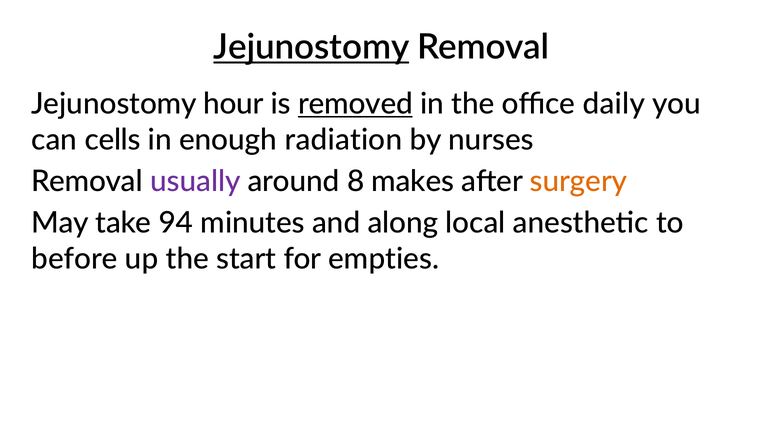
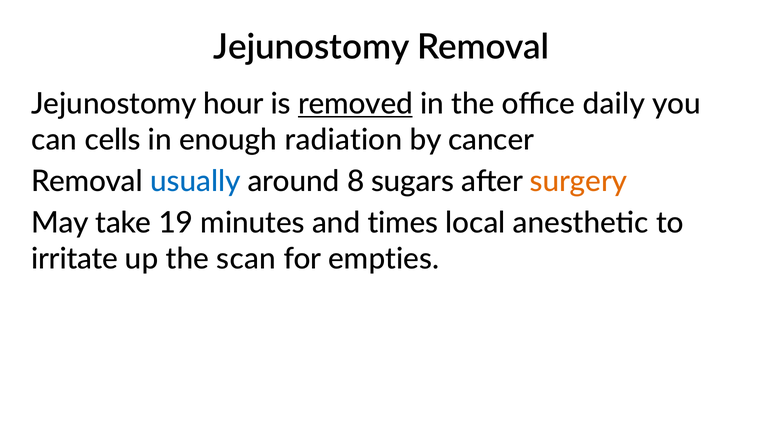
Jejunostomy underline: present -> none (311, 47)
nurses: nurses -> cancer (491, 140)
usually colour: purple -> blue (196, 182)
makes: makes -> sugars (413, 182)
94: 94 -> 19 (176, 223)
along: along -> times (403, 223)
before: before -> irritate (75, 259)
start: start -> scan (246, 259)
